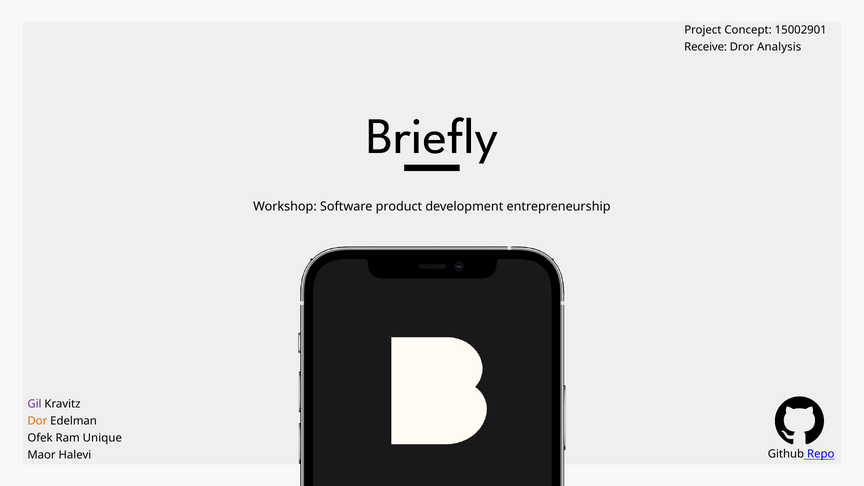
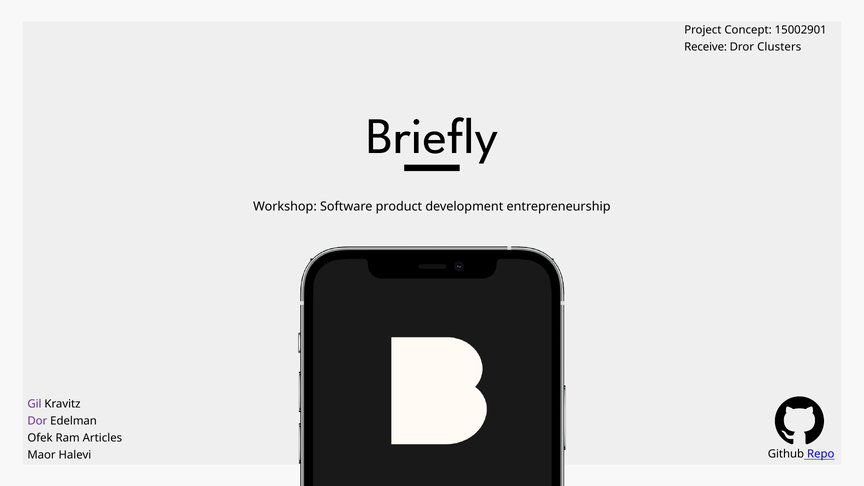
Analysis: Analysis -> Clusters (779, 47)
Dor colour: orange -> purple (37, 421)
Unique: Unique -> Articles (102, 438)
